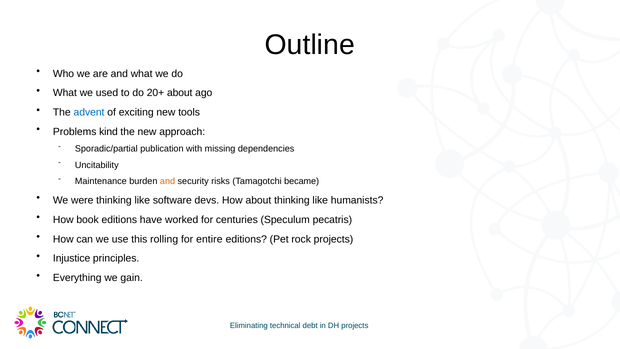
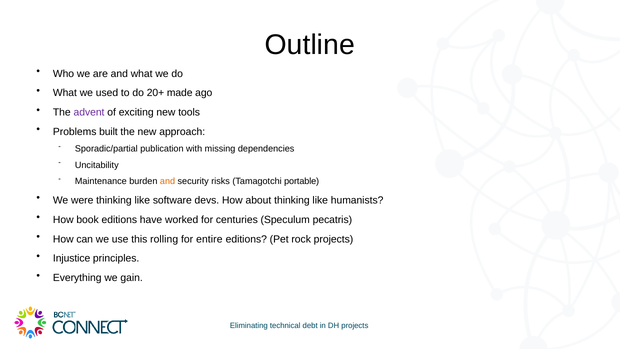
20+ about: about -> made (180, 93)
advent colour: blue -> purple (89, 112)
kind: kind -> built (108, 132)
became: became -> portable (302, 181)
